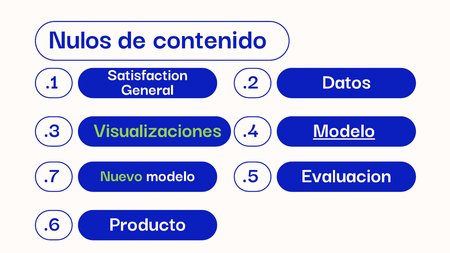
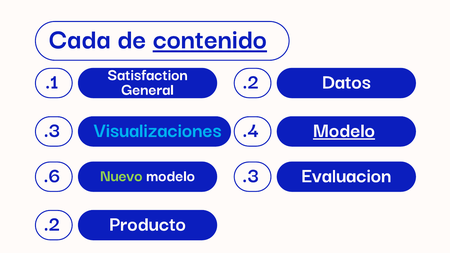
Nulos: Nulos -> Cada (80, 39)
contenido underline: none -> present (210, 39)
Visualizaciones colour: light green -> light blue (158, 130)
.7: .7 -> .6 (52, 175)
.5: .5 -> .3 (251, 175)
.6: .6 -> .2 (52, 224)
